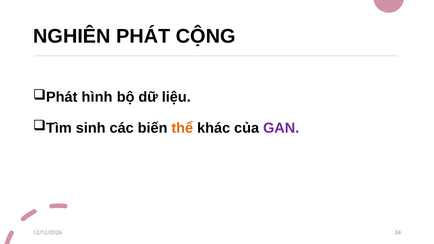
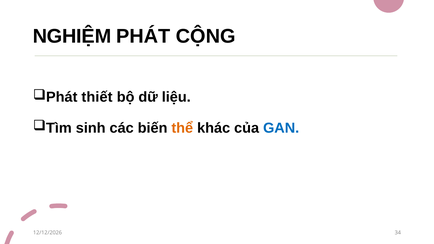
NGHIÊN: NGHIÊN -> NGHIỆM (72, 36)
hình: hình -> thiết (97, 97)
GAN colour: purple -> blue (281, 128)
